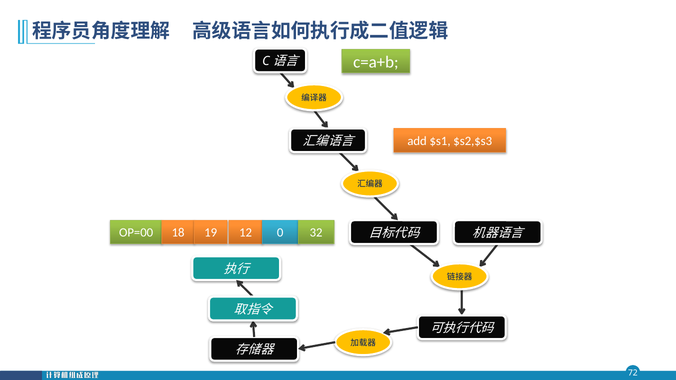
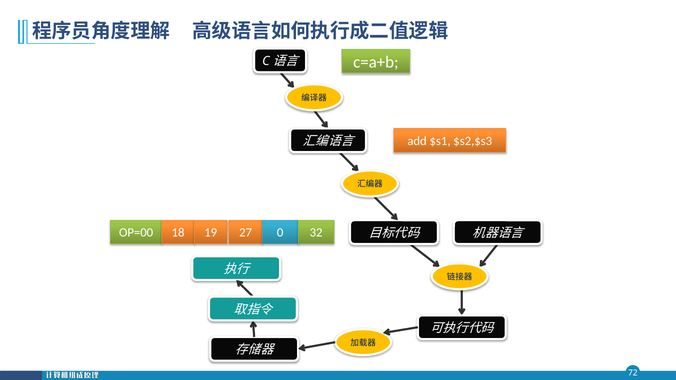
12: 12 -> 27 (246, 233)
